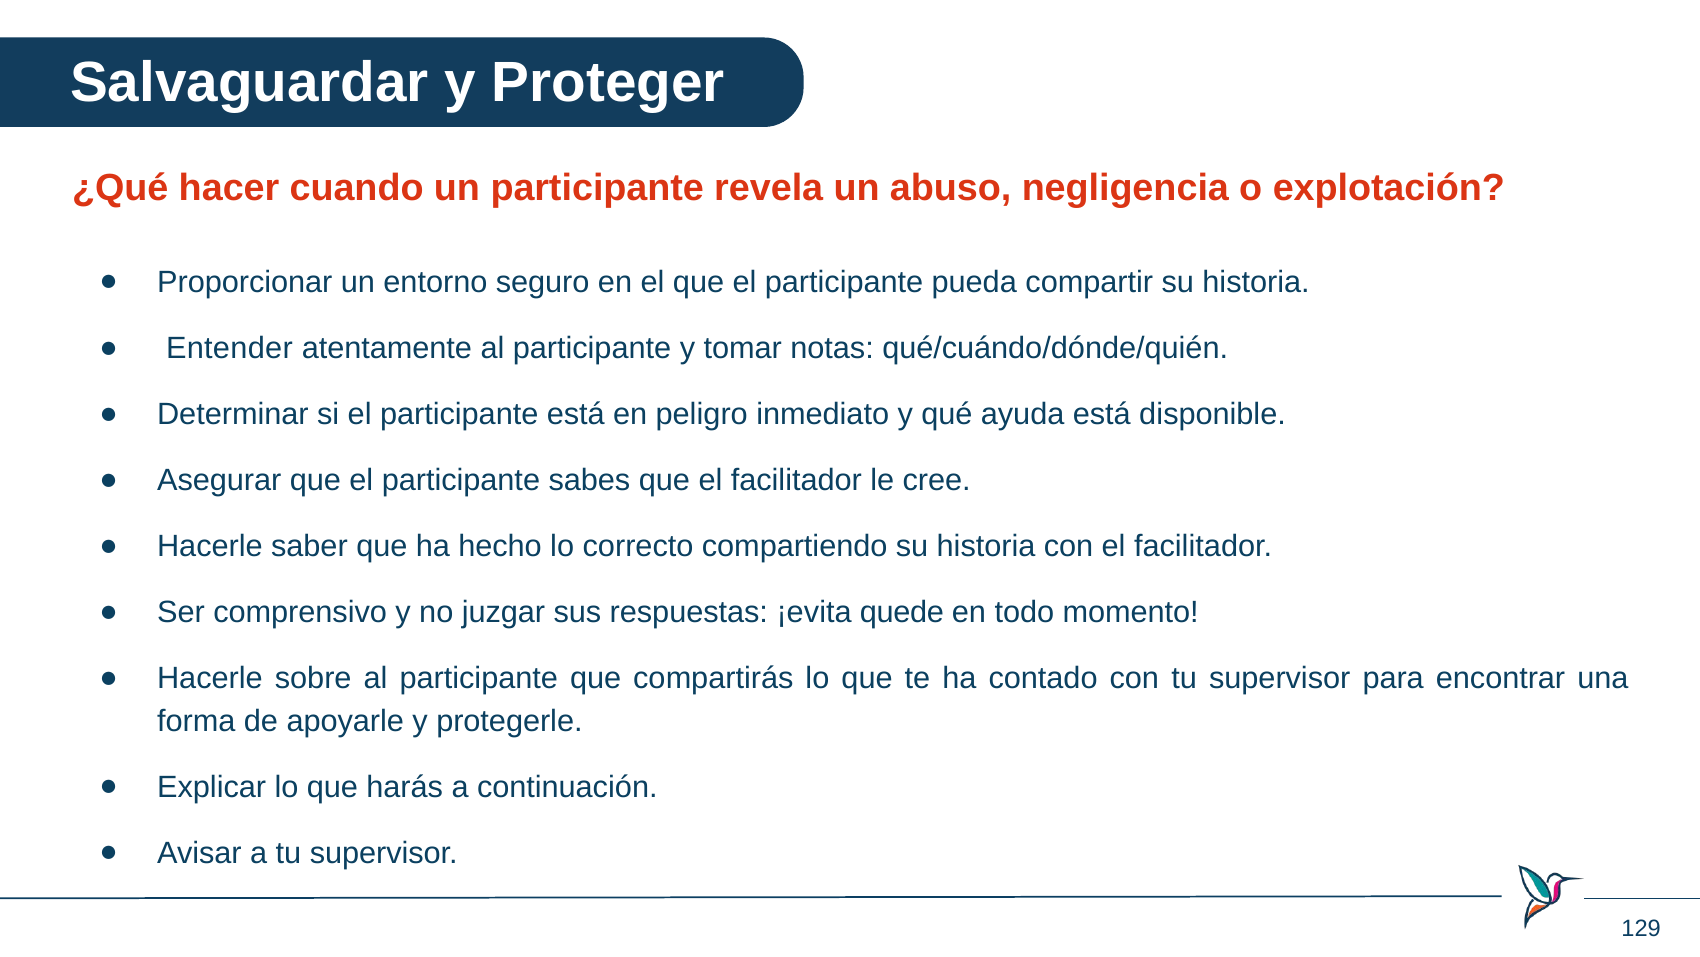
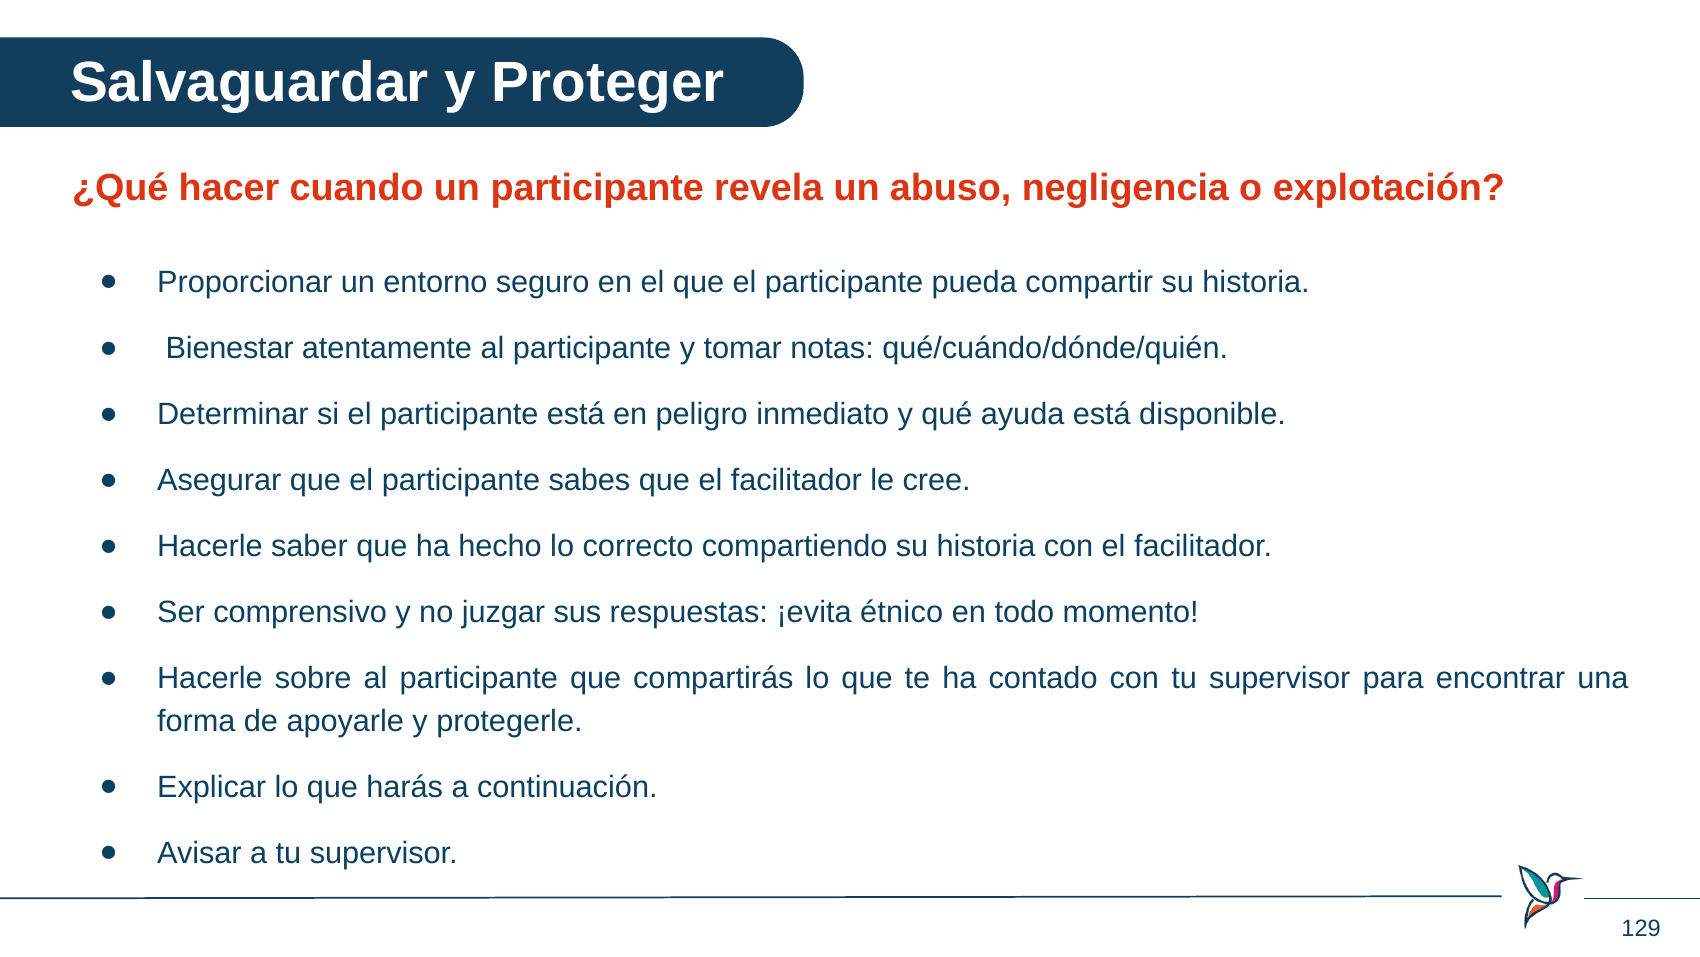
Entender: Entender -> Bienestar (230, 348)
quede: quede -> étnico (902, 612)
